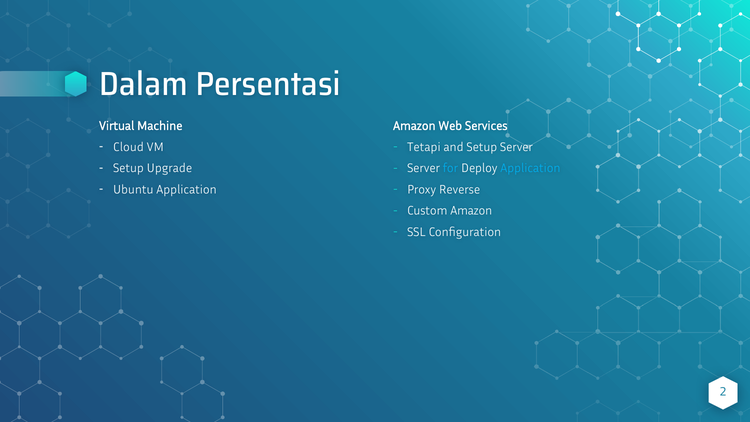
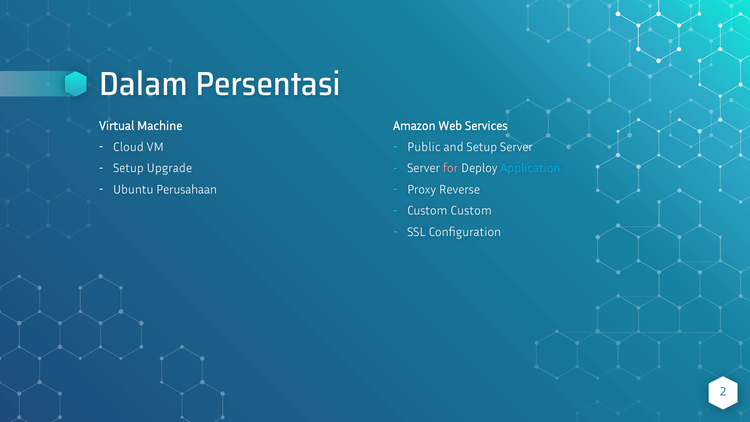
Tetapi: Tetapi -> Public (424, 147)
for colour: light blue -> pink (450, 168)
Ubuntu Application: Application -> Perusahaan (187, 189)
Custom Amazon: Amazon -> Custom (471, 211)
